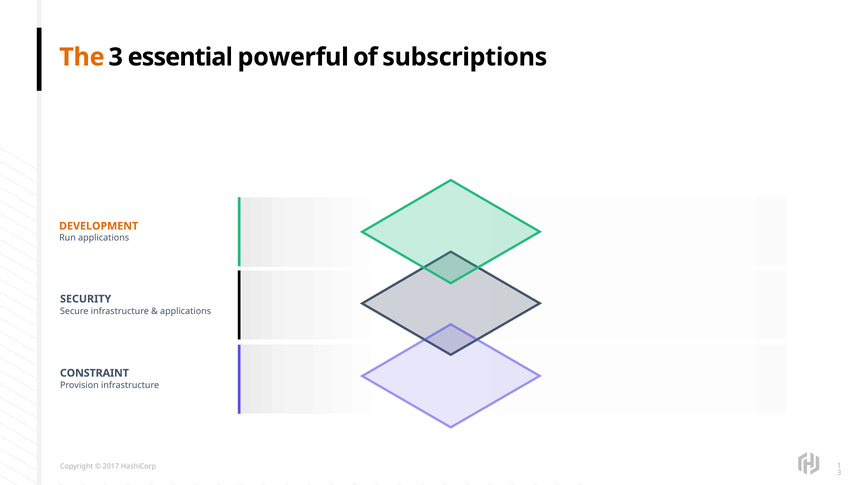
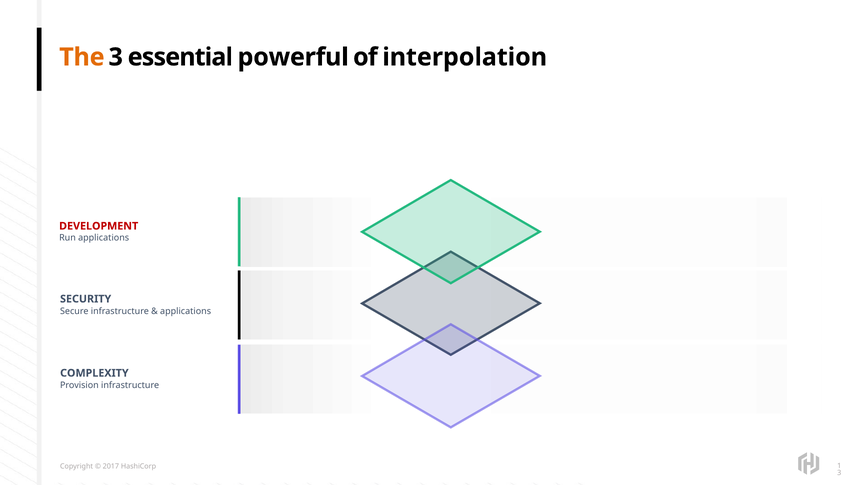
subscriptions: subscriptions -> interpolation (465, 57)
DEVELOPMENT colour: orange -> red (99, 226)
CONSTRAINT: CONSTRAINT -> COMPLEXITY (94, 373)
